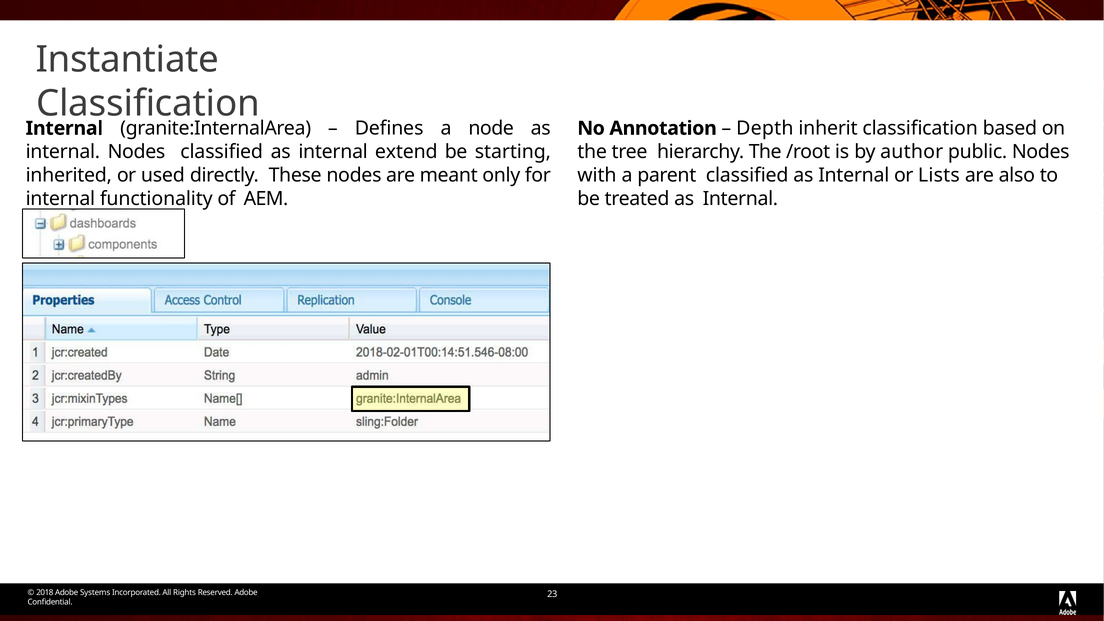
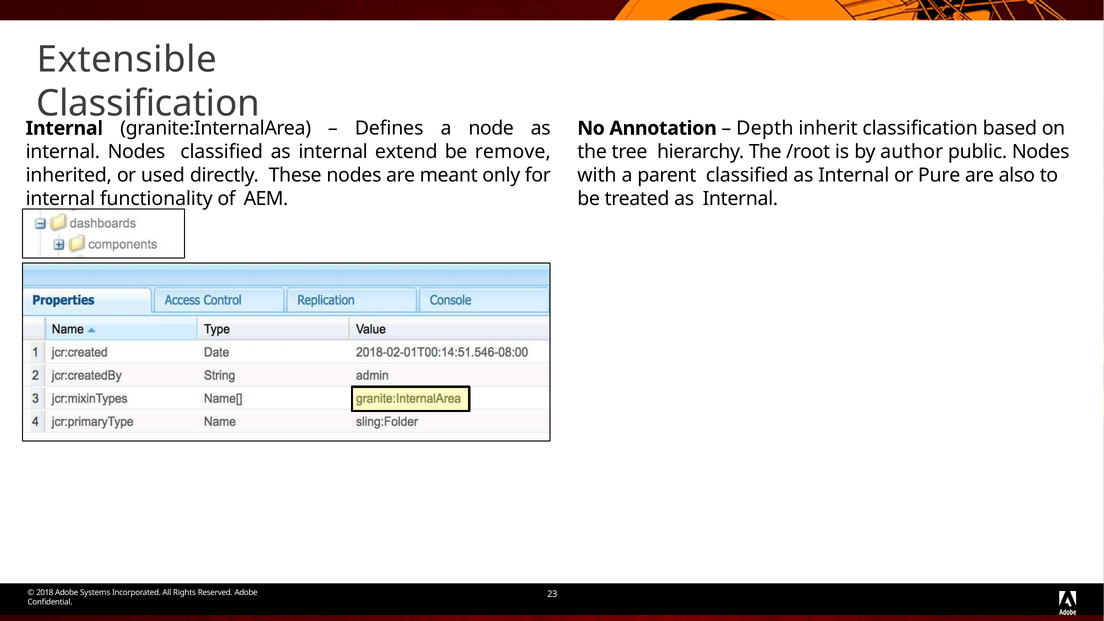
Instantiate: Instantiate -> Extensible (127, 59)
starting: starting -> remove (513, 152)
Lists: Lists -> Pure (939, 175)
